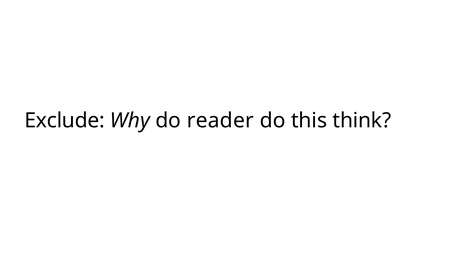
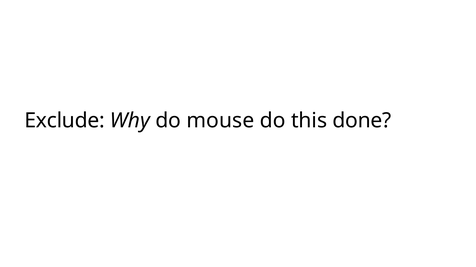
reader: reader -> mouse (220, 121)
think: think -> done (362, 121)
